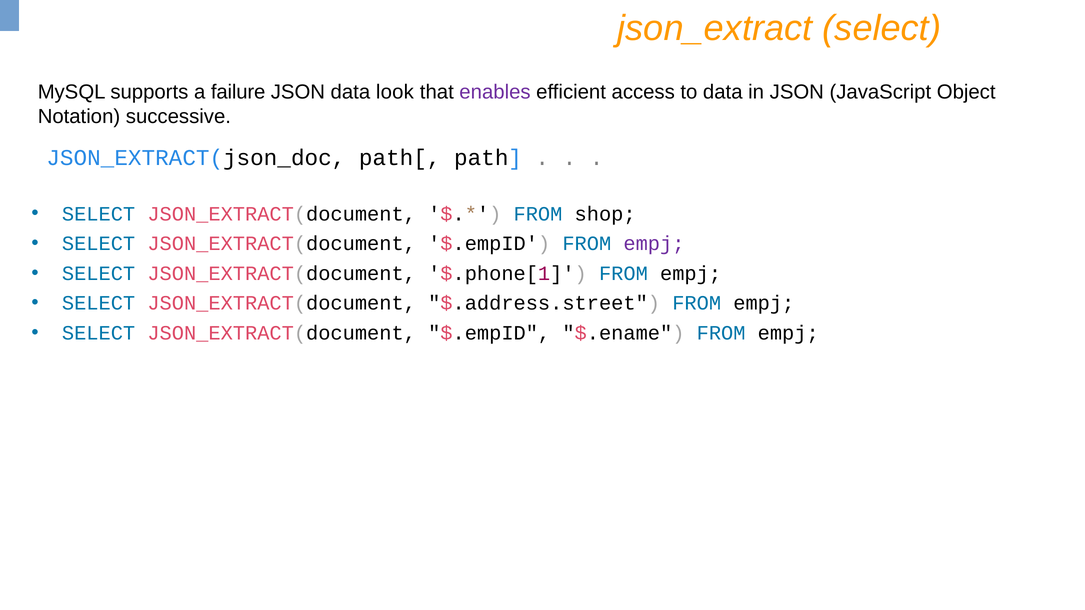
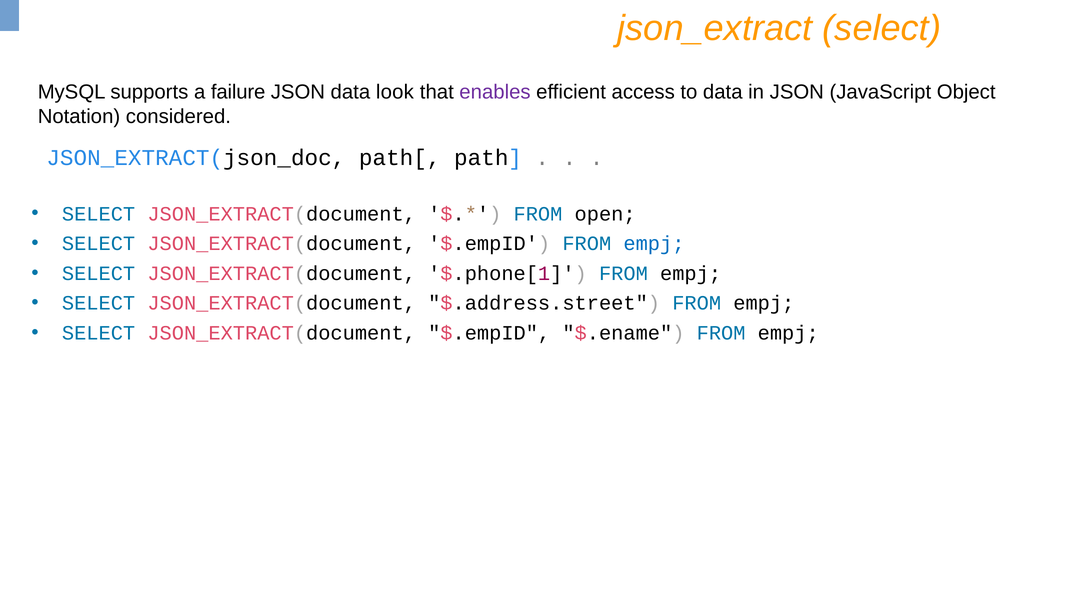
successive: successive -> considered (178, 117)
shop: shop -> open (605, 214)
empj colour: purple -> blue (654, 244)
